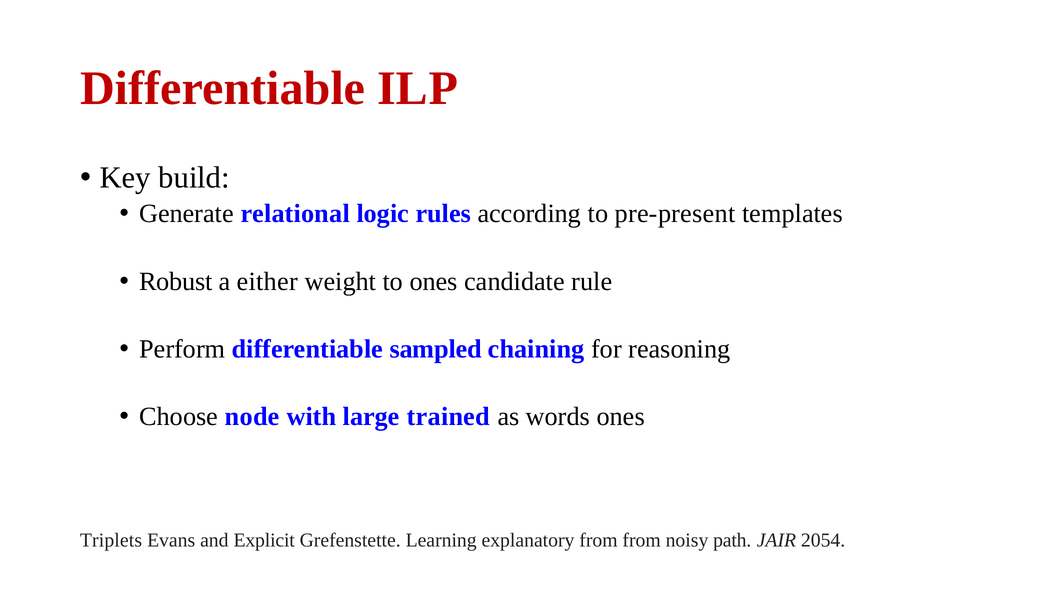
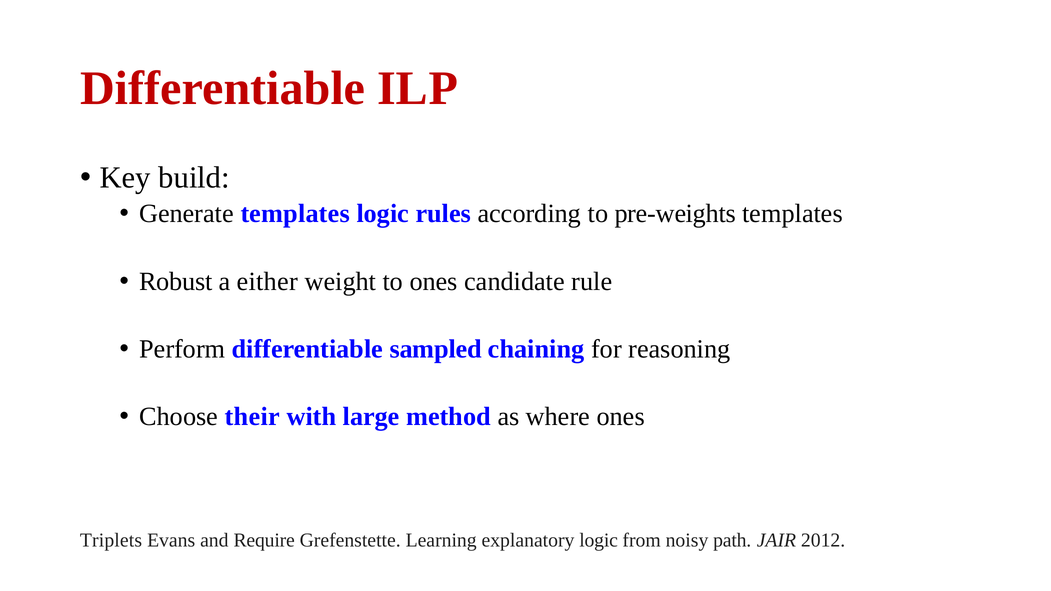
Generate relational: relational -> templates (295, 214)
pre-present: pre-present -> pre-weights (675, 214)
node: node -> their (252, 417)
trained: trained -> method (449, 417)
words: words -> where (558, 417)
Explicit: Explicit -> Require (264, 540)
explanatory from: from -> logic (599, 540)
2054: 2054 -> 2012 (823, 540)
